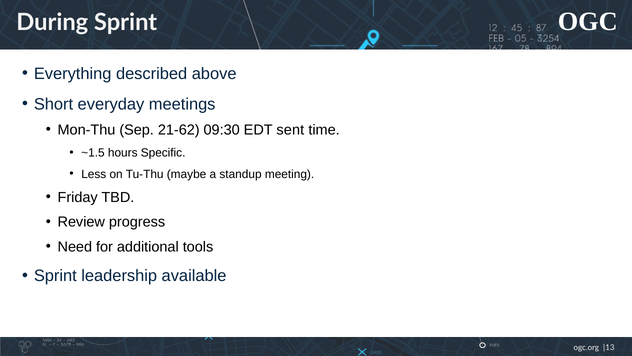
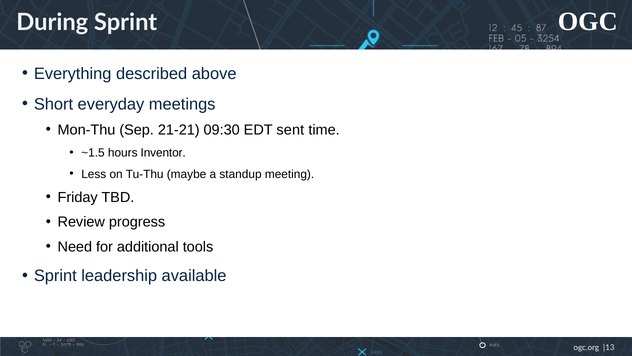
21-62: 21-62 -> 21-21 (179, 130)
Specific: Specific -> Inventor (163, 152)
